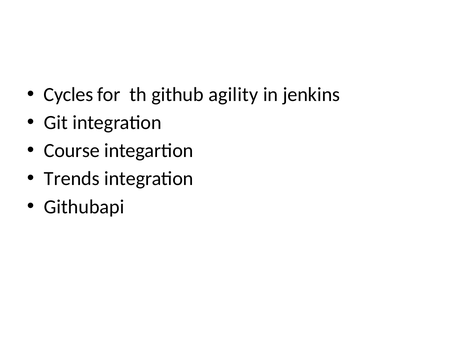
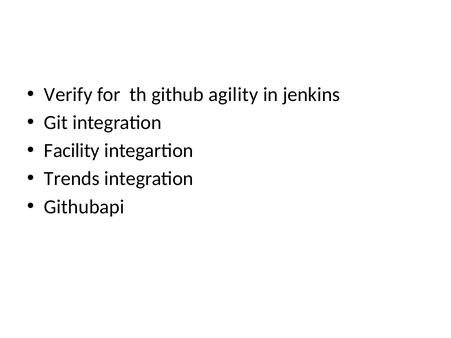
Cycles: Cycles -> Verify (68, 95)
Course: Course -> Facility (72, 151)
